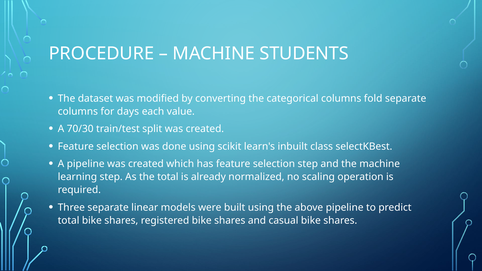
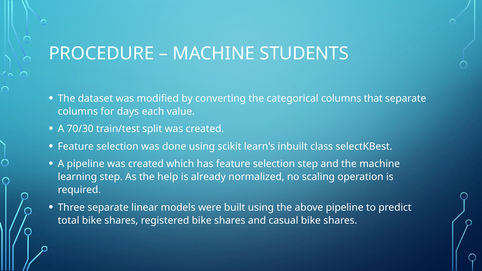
fold: fold -> that (373, 98)
the total: total -> help (168, 177)
